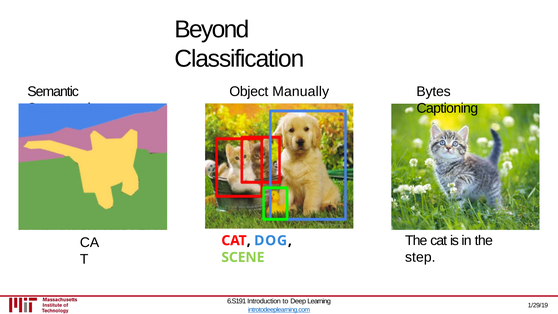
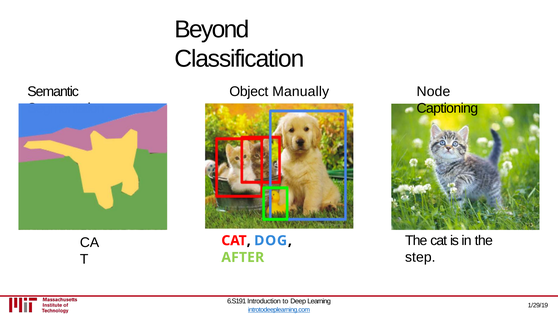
Bytes: Bytes -> Node (433, 92)
SCENE: SCENE -> AFTER (243, 257)
